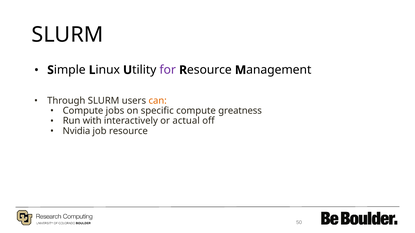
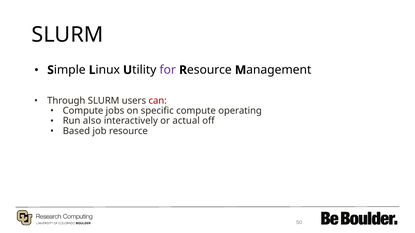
can colour: orange -> red (158, 101)
greatness: greatness -> operating (240, 111)
with: with -> also (92, 121)
Nvidia: Nvidia -> Based (76, 131)
